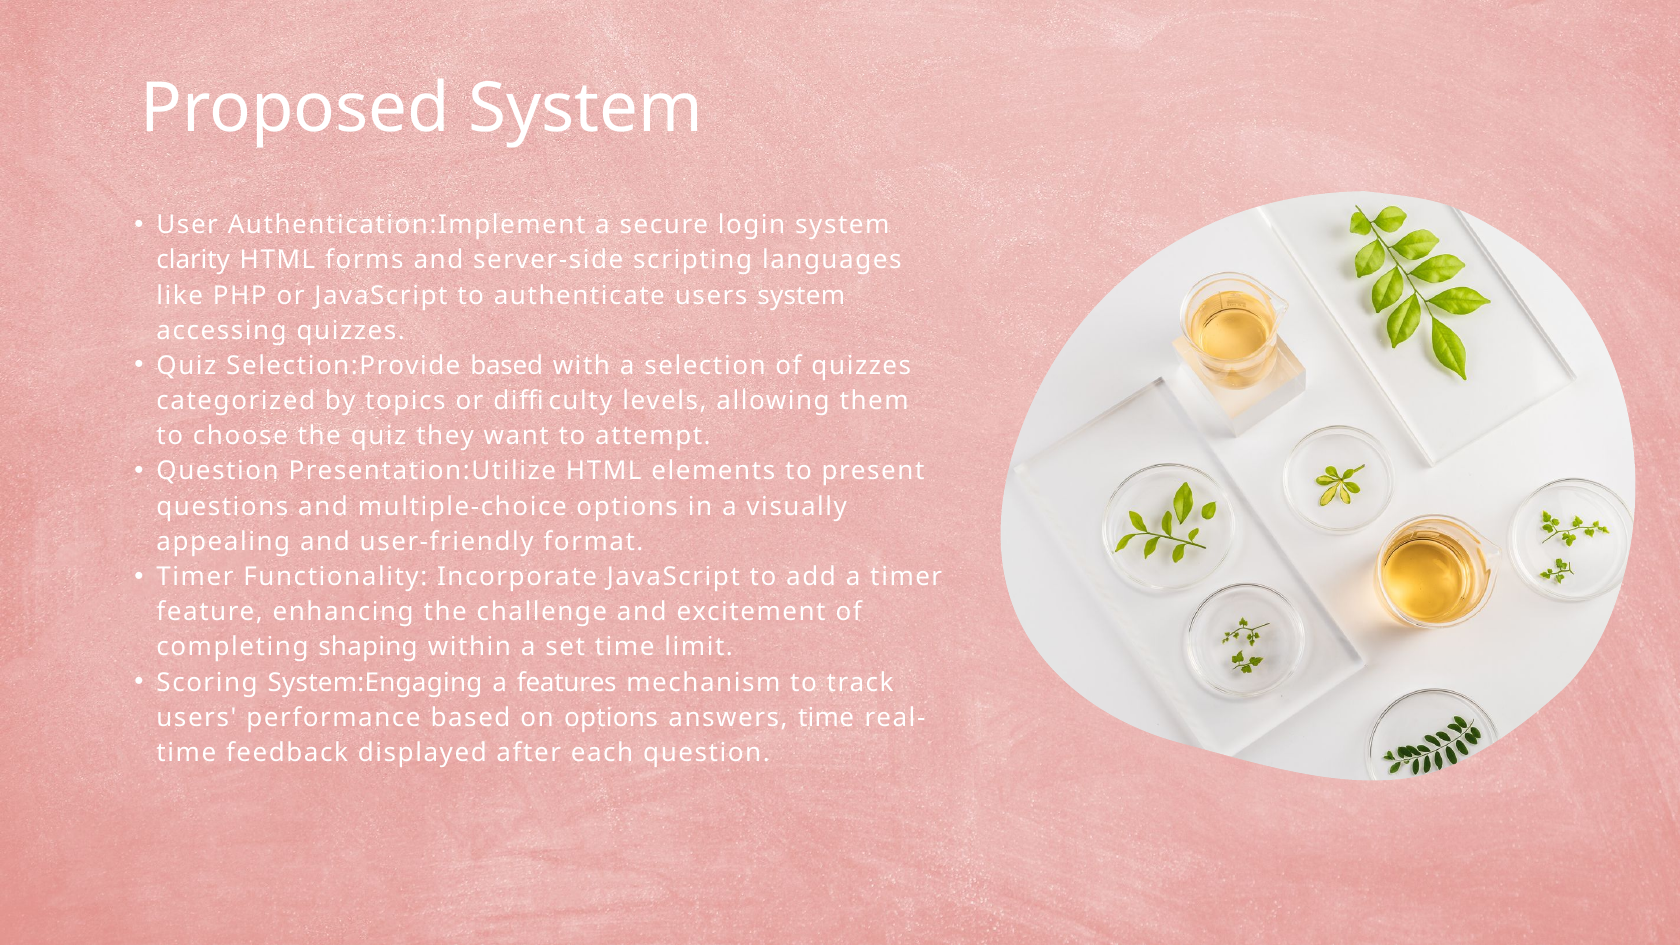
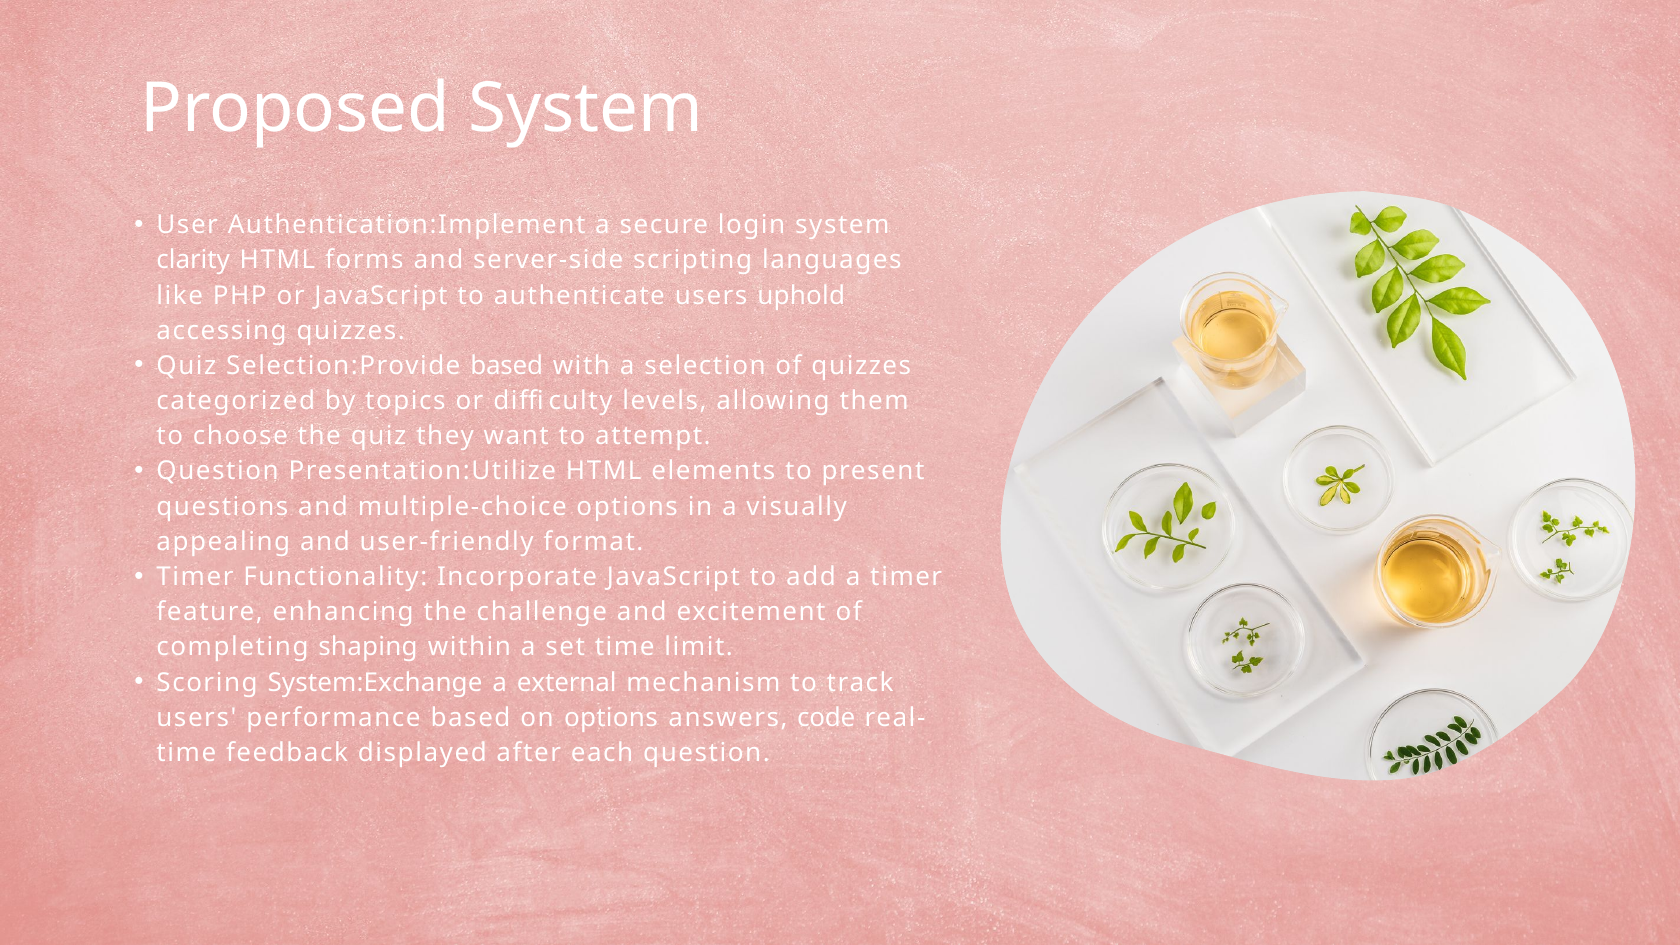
users system: system -> uphold (801, 295)
System:Engaging: System:Engaging -> System:Exchange (375, 683)
features: features -> external (567, 683)
answers time: time -> code (826, 718)
